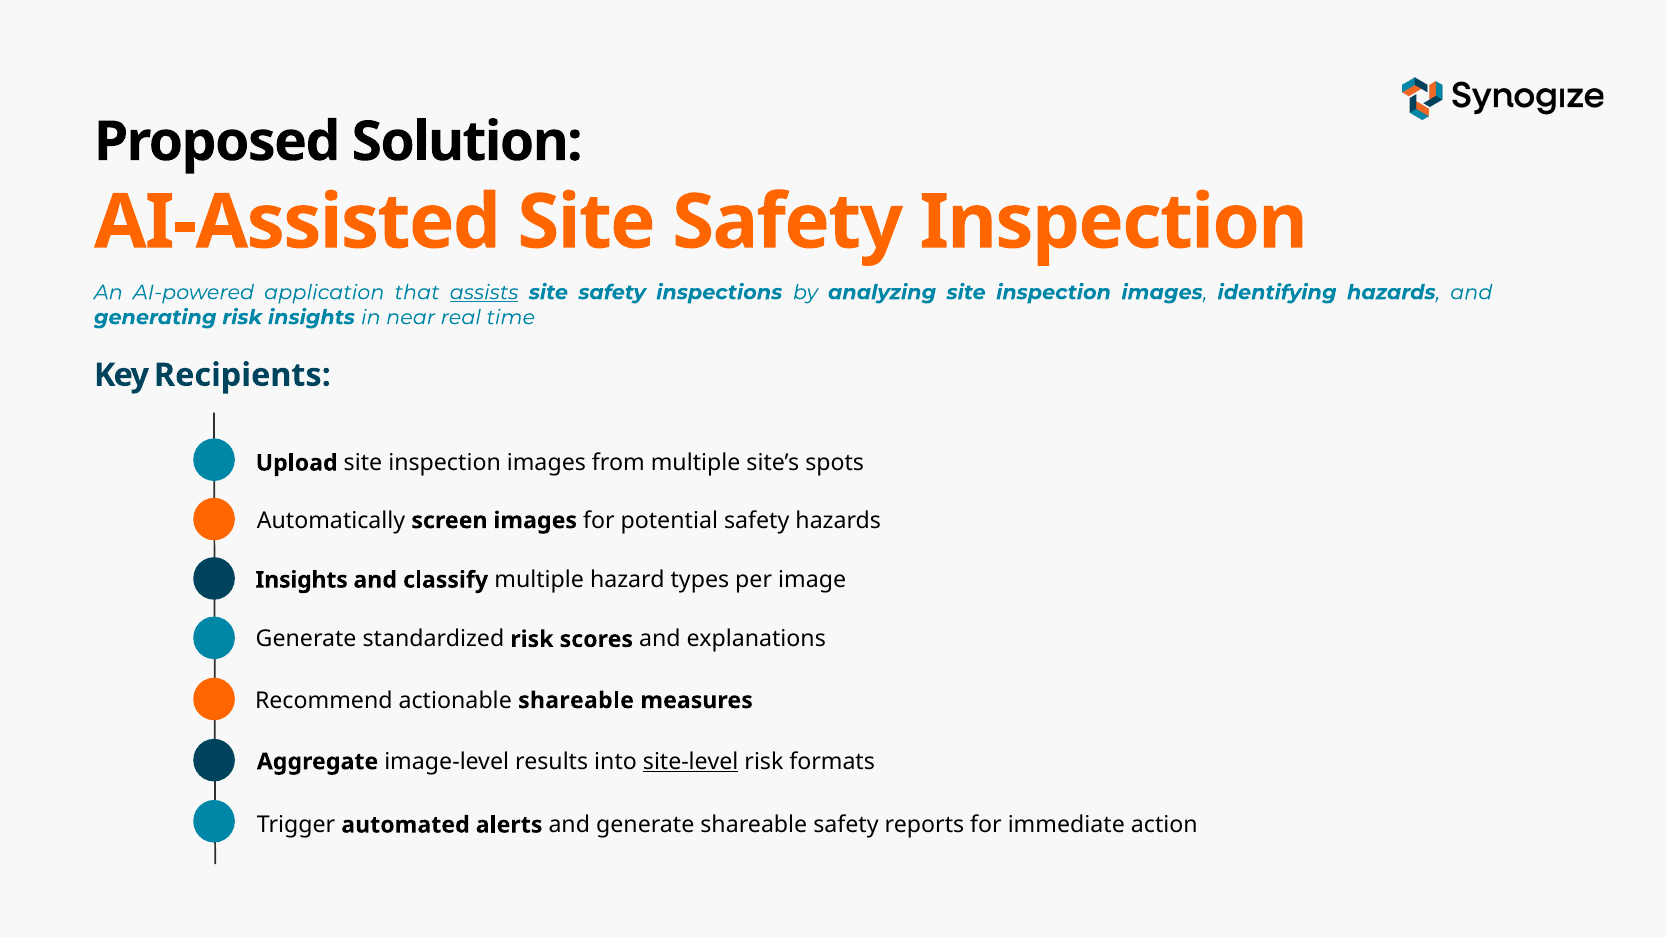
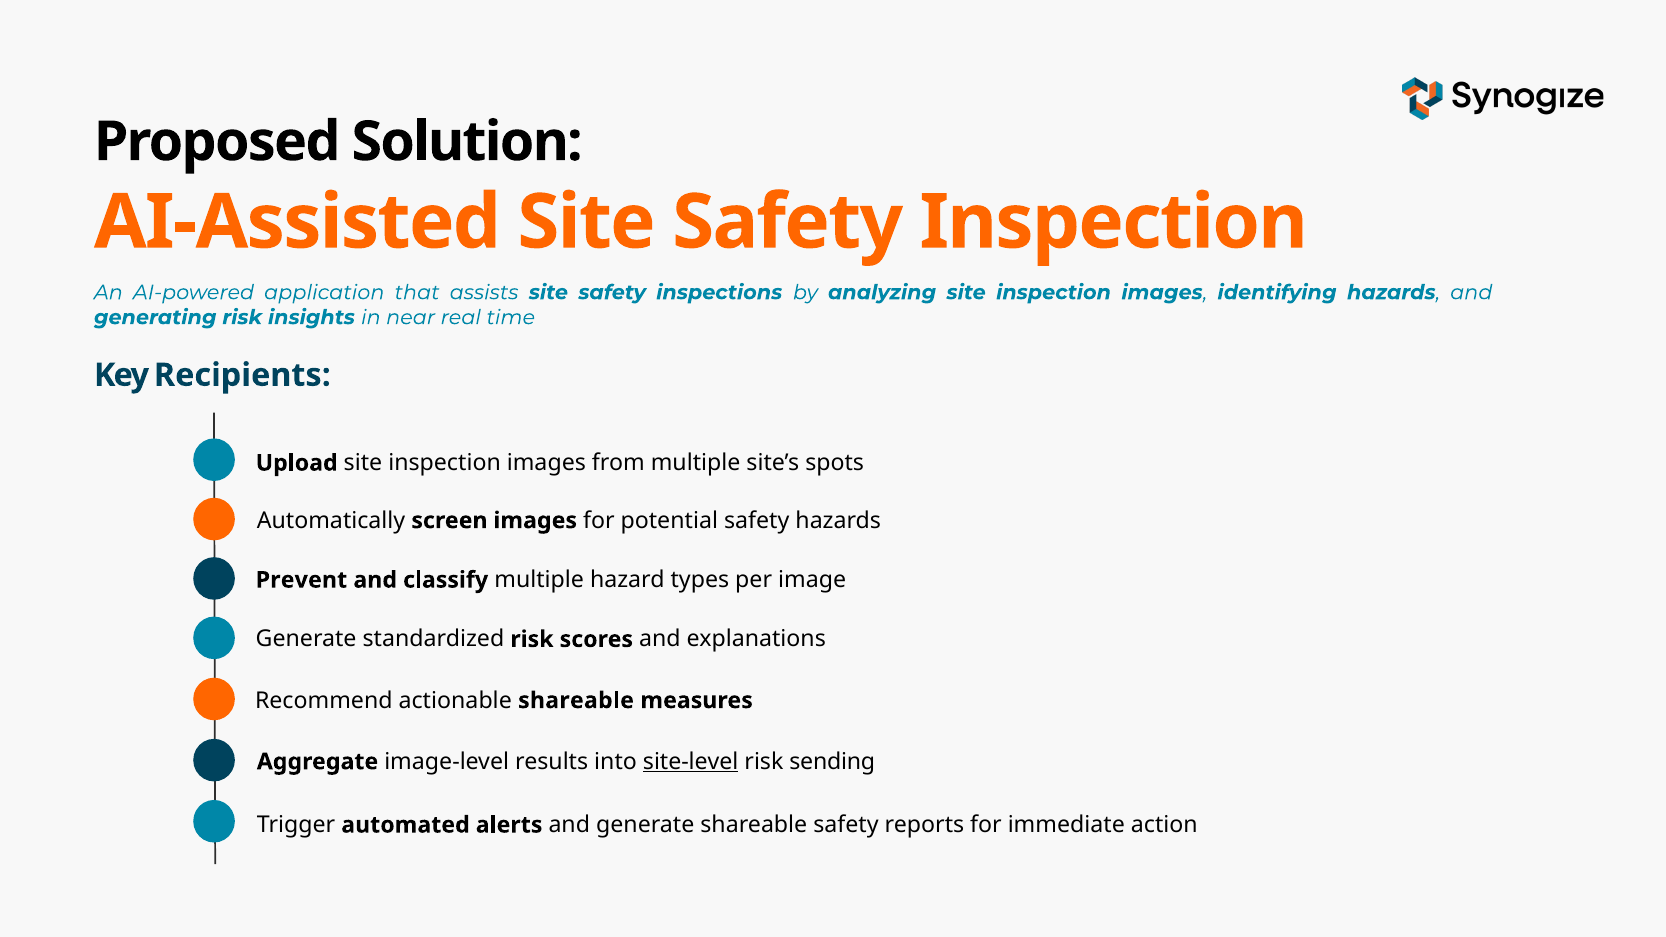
assists underline: present -> none (484, 292)
Insights: Insights -> Prevent (301, 580)
formats: formats -> sending (832, 762)
